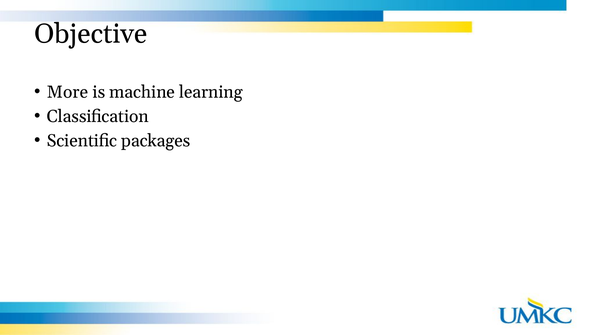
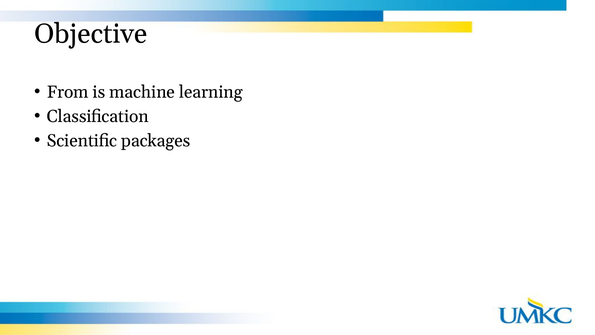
More: More -> From (68, 92)
